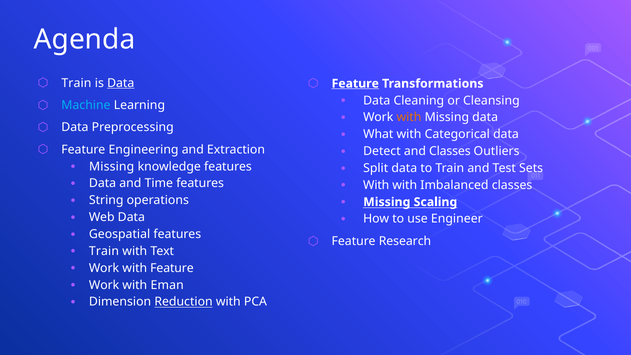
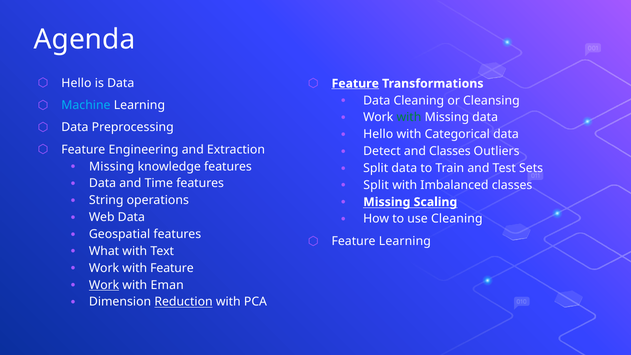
Train: Train -> Hello (76, 83)
Data underline: present -> none (121, 83)
with colour: orange -> green (409, 117)
What: What -> Hello (378, 134)
With: With -> Split (376, 185)
use Engineer: Engineer -> Cleaning (457, 219)
Feature Research: Research -> Learning (405, 241)
Train: Train -> What (104, 251)
Work underline: none -> present (104, 285)
